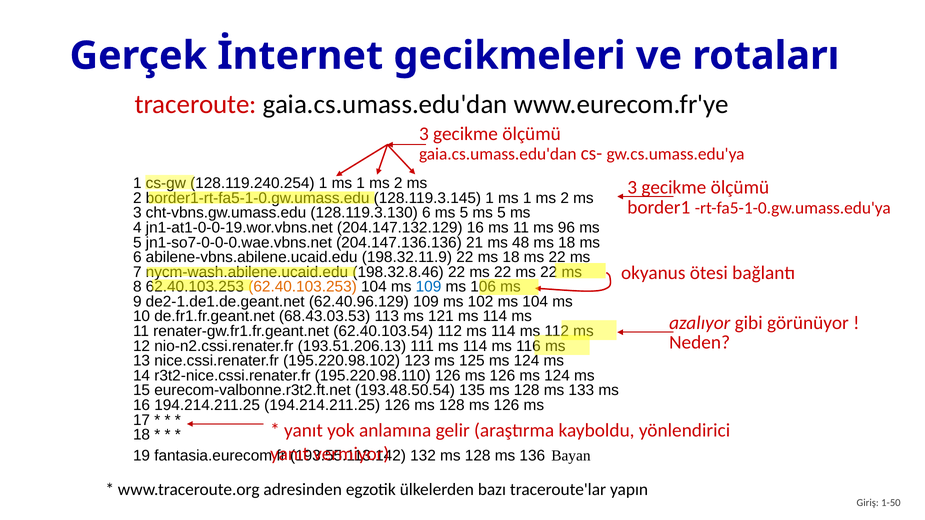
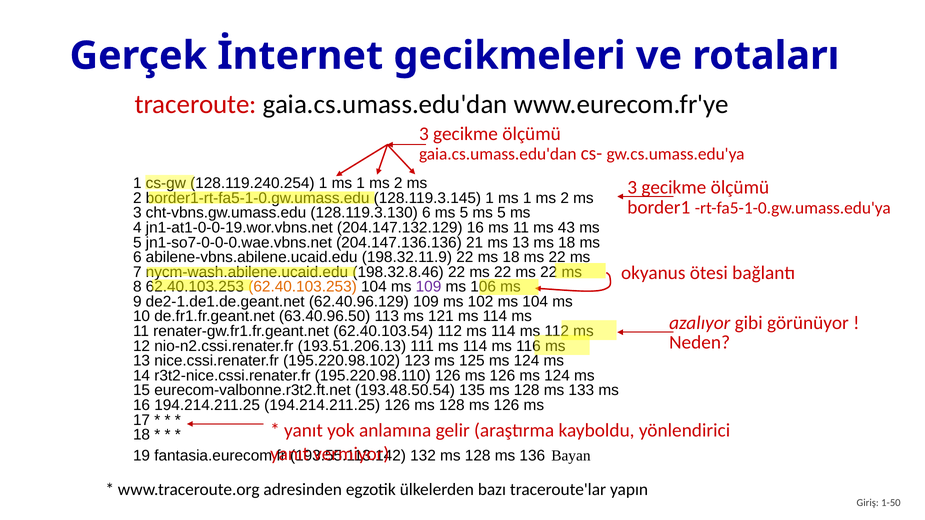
96: 96 -> 43 (566, 228)
21 ms 48: 48 -> 13 (521, 243)
109 colour: blue -> purple (429, 287)
68.43.03.53: 68.43.03.53 -> 63.40.96.50 (325, 317)
